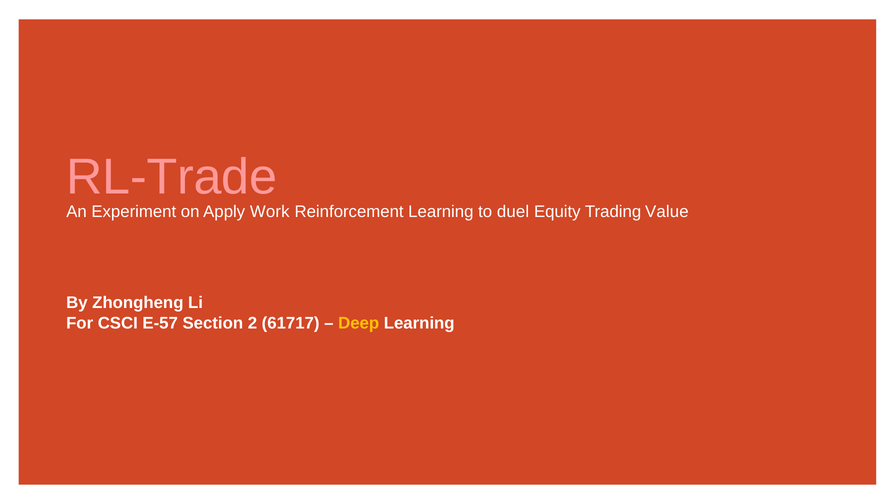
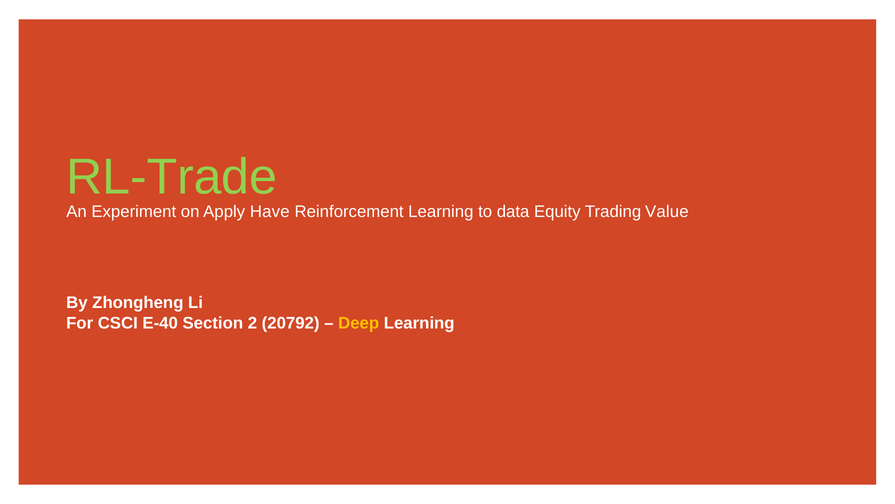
RL-Trade colour: pink -> light green (172, 177)
Work: Work -> Have (270, 212)
duel: duel -> data (513, 212)
E-57: E-57 -> E-40 (160, 323)
61717: 61717 -> 20792 (291, 323)
